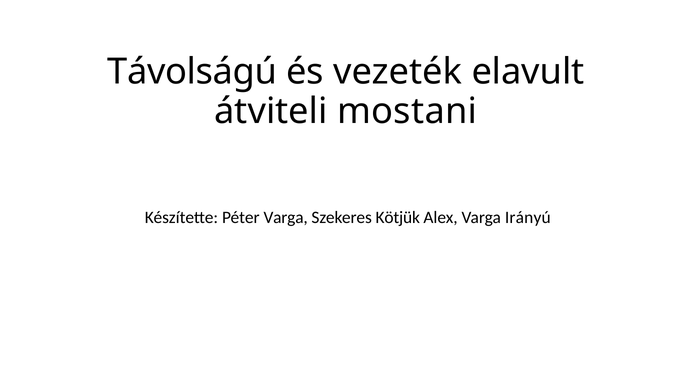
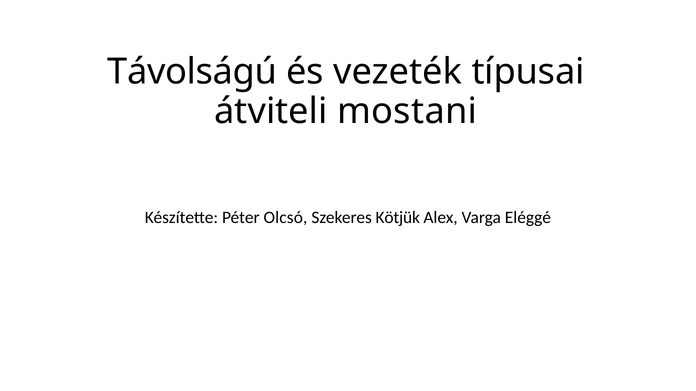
elavult: elavult -> típusai (528, 72)
Péter Varga: Varga -> Olcsó (285, 218)
Irányú: Irányú -> Eléggé (528, 218)
